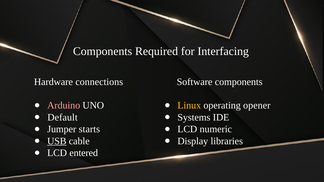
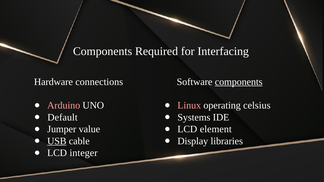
components underline: none -> present (239, 82)
Linux colour: yellow -> pink (189, 106)
opener: opener -> celsius (257, 106)
starts: starts -> value (89, 129)
numeric: numeric -> element (216, 129)
entered: entered -> integer (84, 153)
